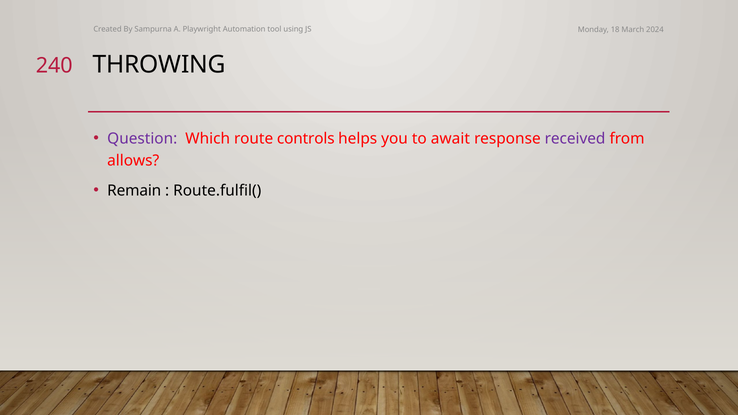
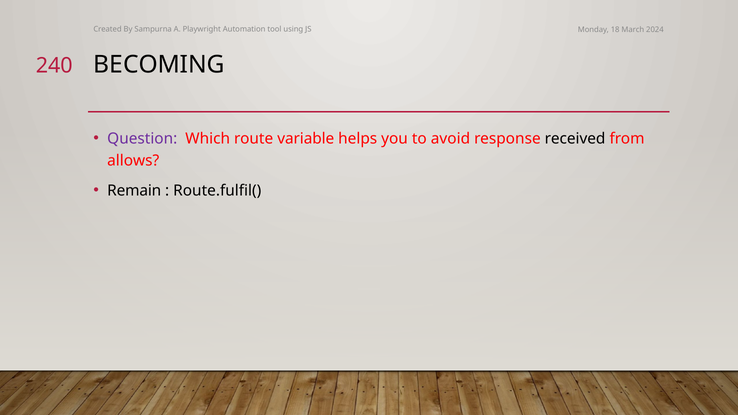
THROWING: THROWING -> BECOMING (159, 65)
controls: controls -> variable (306, 139)
await: await -> avoid (450, 139)
received colour: purple -> black (575, 139)
